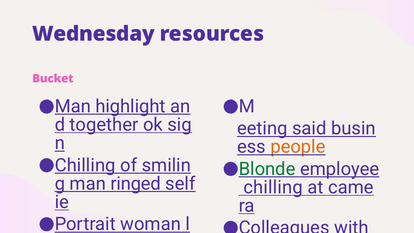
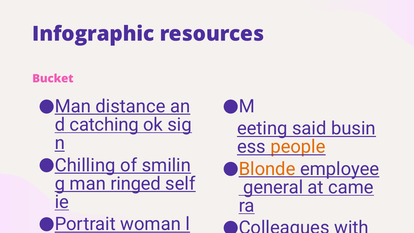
Wednesday: Wednesday -> Infographic (93, 34)
Man highlight: highlight -> distance (130, 106)
together: together -> catching (104, 125)
Blonde colour: green -> orange (267, 169)
chilling: chilling -> general (273, 187)
